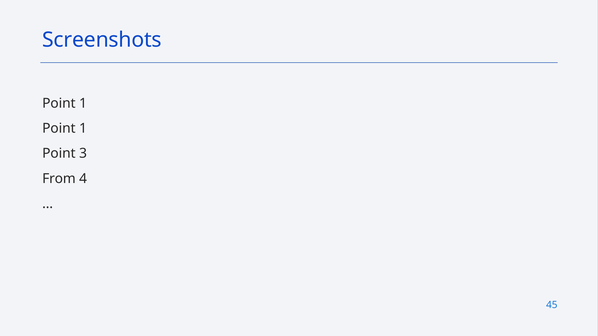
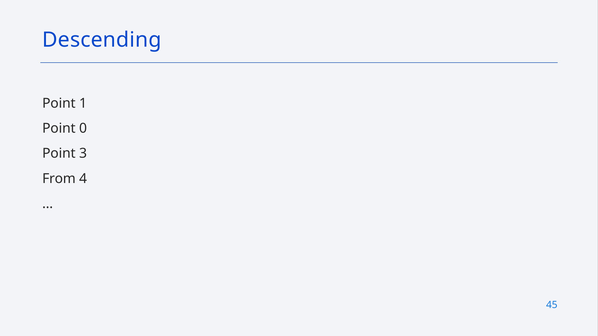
Screenshots: Screenshots -> Descending (102, 40)
1: 1 -> 0 (83, 128)
